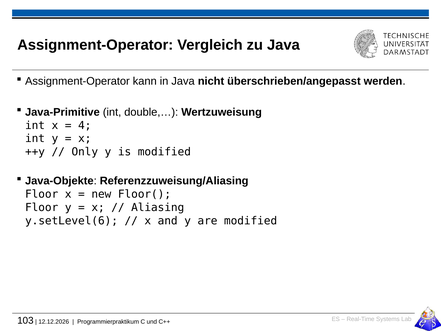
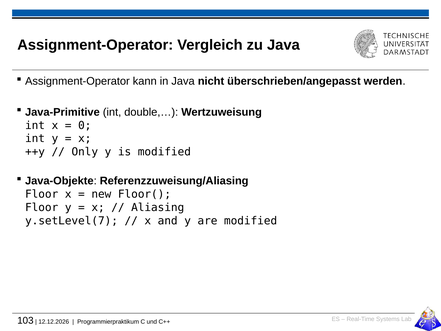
4: 4 -> 0 (85, 125)
y.setLevel(6: y.setLevel(6 -> y.setLevel(7 (72, 221)
